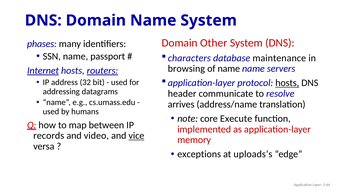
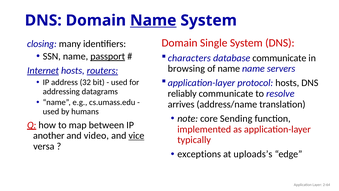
Name underline: none -> present (153, 20)
Other: Other -> Single (214, 43)
phases: phases -> closing (42, 44)
passport underline: none -> present (108, 56)
database maintenance: maintenance -> communicate (279, 58)
hosts underline: present -> none (287, 83)
header: header -> reliably (182, 93)
Execute: Execute -> Sending (236, 118)
records: records -> another (49, 135)
memory: memory -> typically (194, 140)
